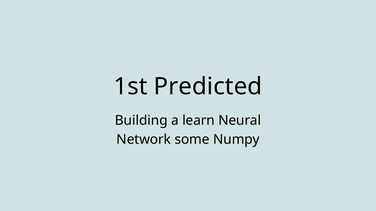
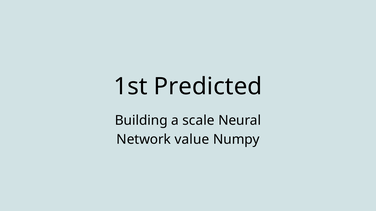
learn: learn -> scale (198, 121)
some: some -> value (192, 140)
